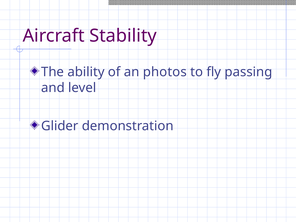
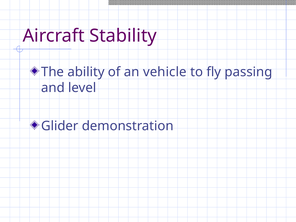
photos: photos -> vehicle (165, 72)
